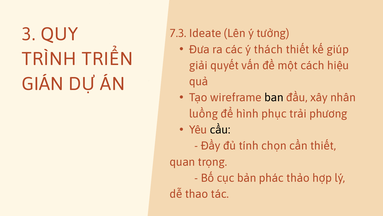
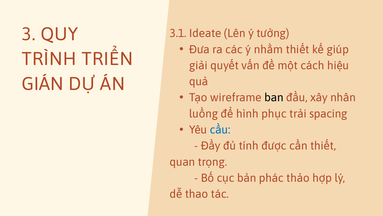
7.3: 7.3 -> 3.1 (178, 33)
thách: thách -> nhằm (268, 49)
phương: phương -> spacing (328, 113)
cầu colour: black -> blue (220, 130)
chọn: chọn -> được (274, 146)
